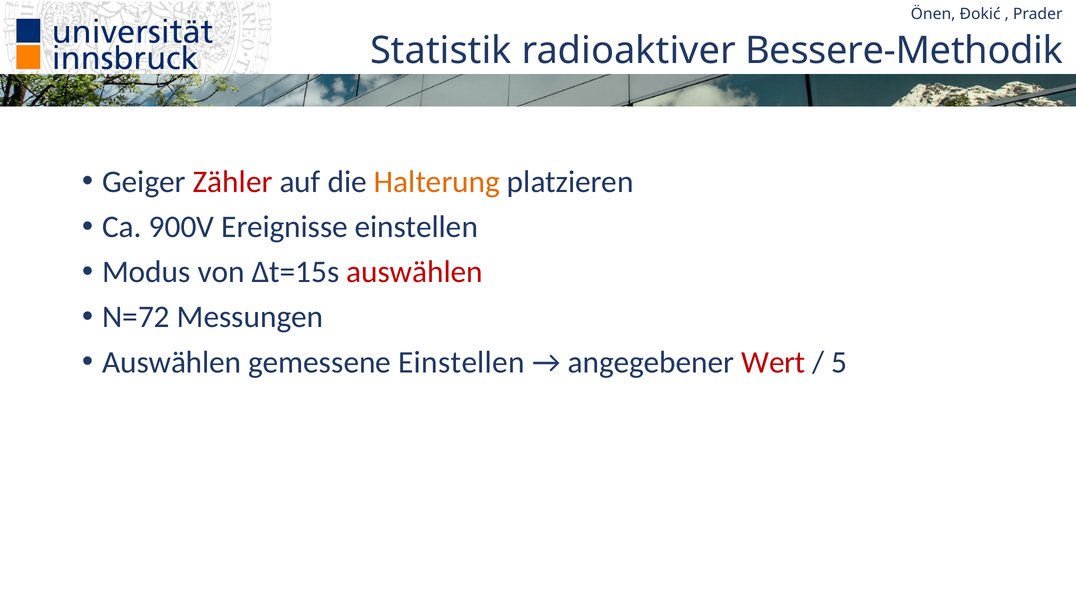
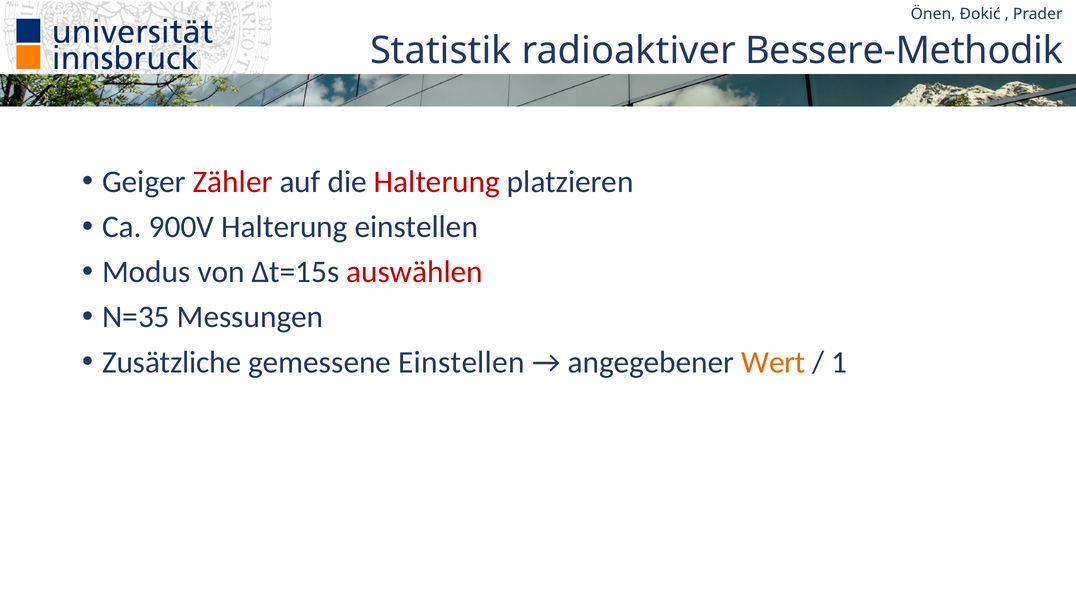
Halterung colour: orange -> red (437, 182)
900V Ereignisse: Ereignisse -> Halterung (285, 227)
N=72: N=72 -> N=35 (136, 317)
Auswählen: Auswählen -> Zusätzliche (172, 362)
Wert colour: red -> orange (773, 362)
5: 5 -> 1 (839, 362)
